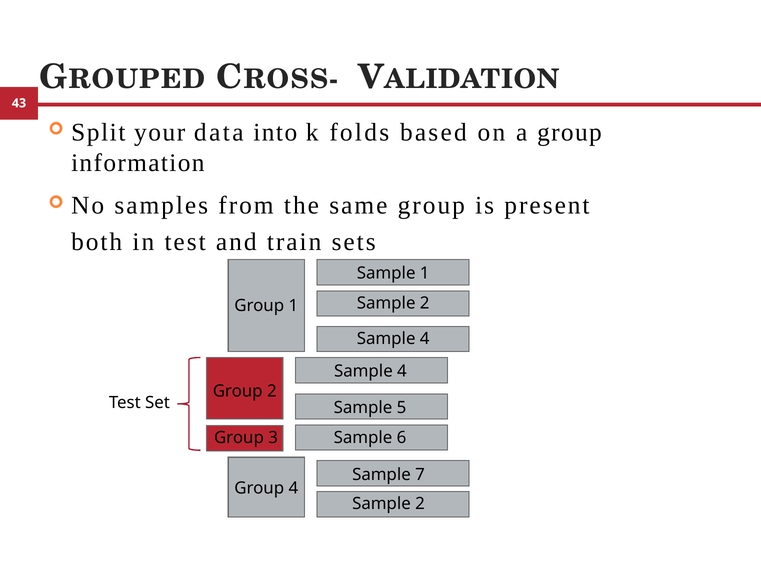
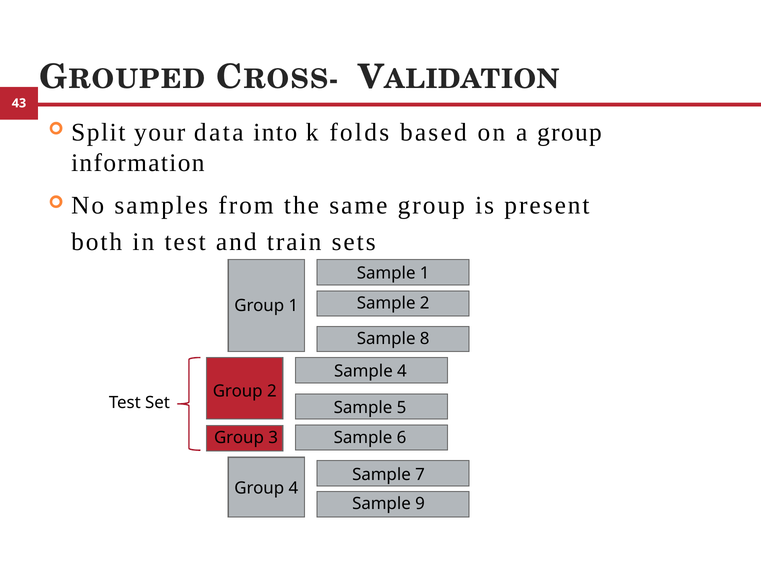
4: 4 -> 8 (425, 339)
2: 2 -> 9 (420, 504)
